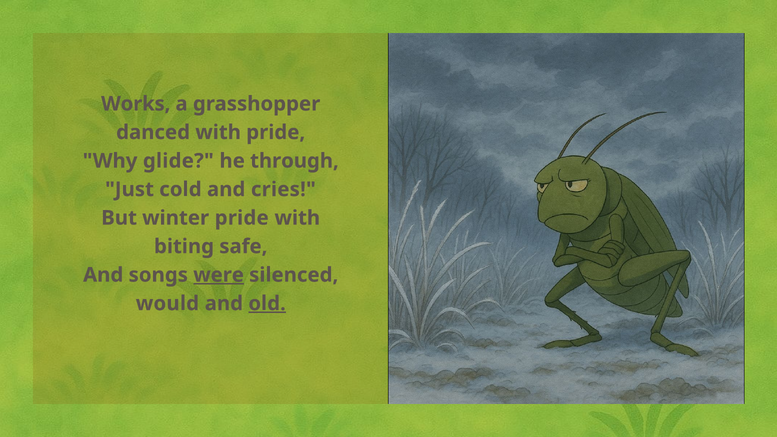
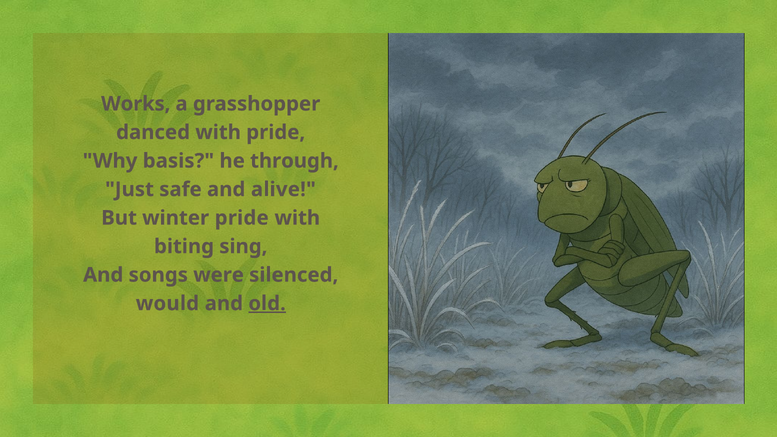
glide: glide -> basis (178, 161)
cold: cold -> safe (180, 189)
cries: cries -> alive (283, 189)
safe: safe -> sing (243, 246)
were underline: present -> none (219, 275)
